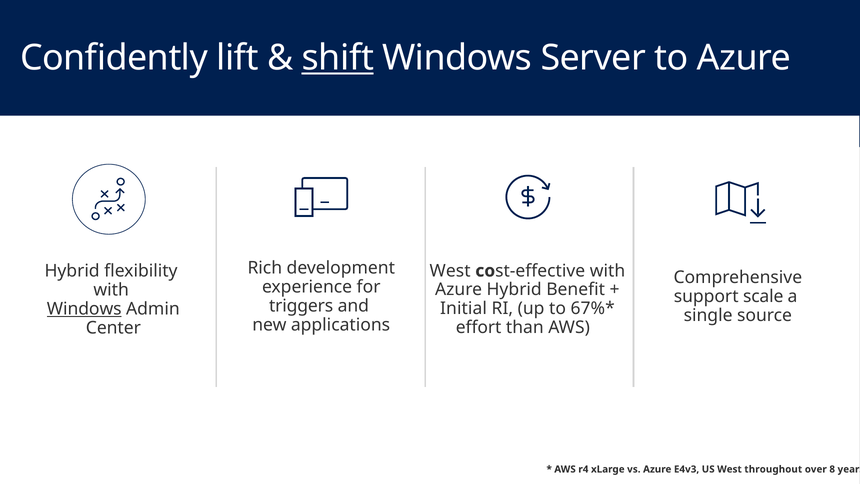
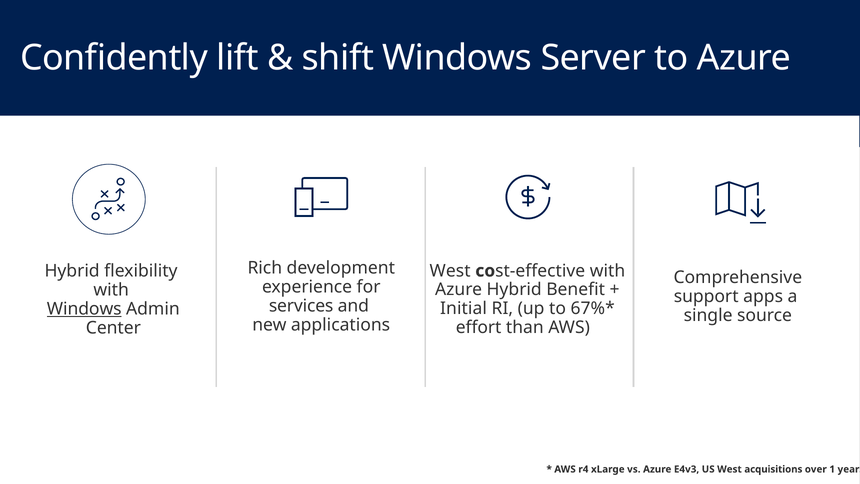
shift underline: present -> none (338, 58)
scale: scale -> apps (763, 296)
triggers: triggers -> services (301, 306)
throughout: throughout -> acquisitions (773, 469)
8: 8 -> 1 (832, 469)
